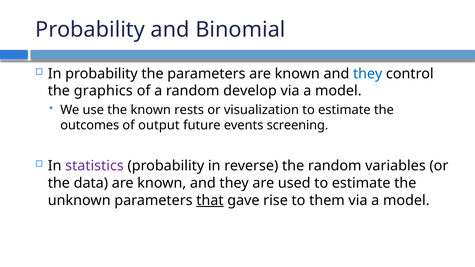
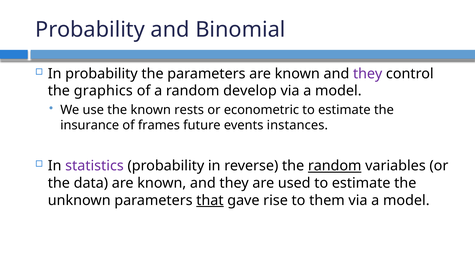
they colour: blue -> purple (368, 74)
visualization: visualization -> econometric (261, 110)
outcomes: outcomes -> insurance (90, 125)
output: output -> frames (159, 125)
screening: screening -> instances (297, 125)
random underline: none -> present (335, 166)
